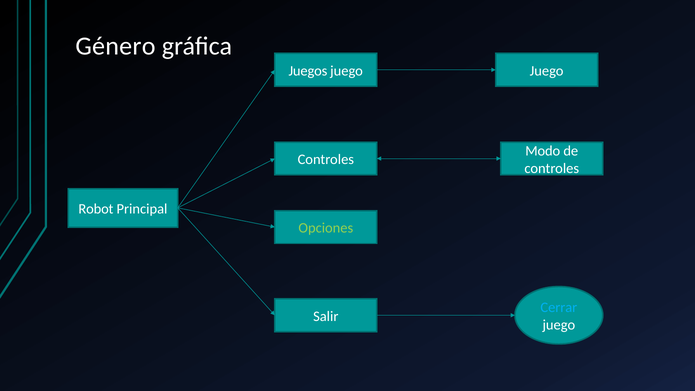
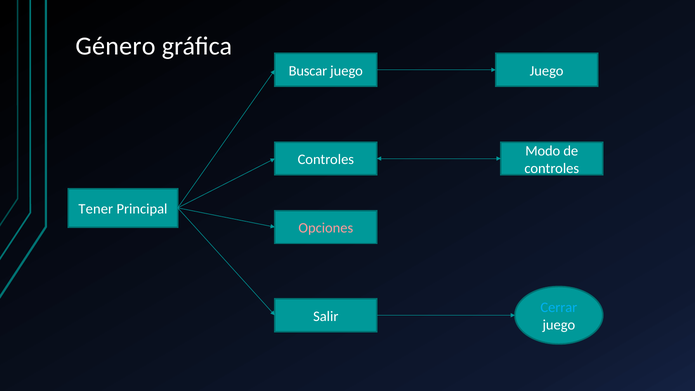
Juegos: Juegos -> Buscar (308, 71)
Robot: Robot -> Tener (96, 209)
Opciones colour: light green -> pink (326, 228)
